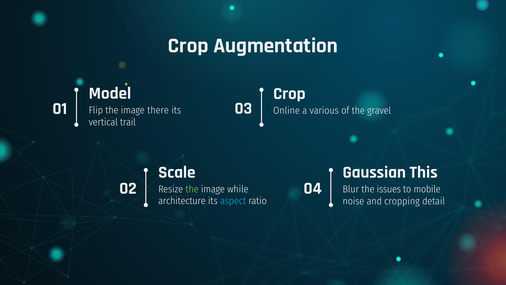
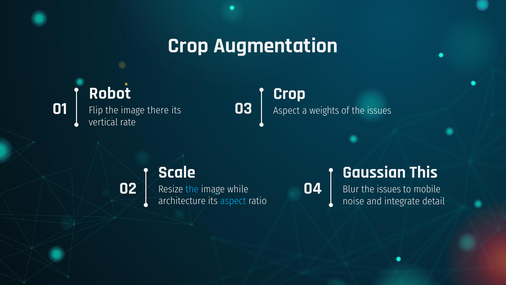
Model: Model -> Robot (110, 93)
Online: Online -> Aspect (286, 110)
various: various -> weights (324, 110)
of the gravel: gravel -> issues (379, 110)
trail: trail -> rate (128, 122)
the colour: light green -> light blue (192, 189)
cropping: cropping -> integrate (402, 201)
